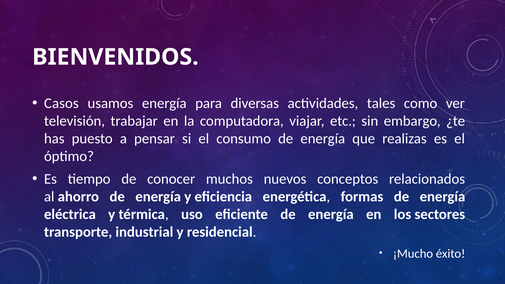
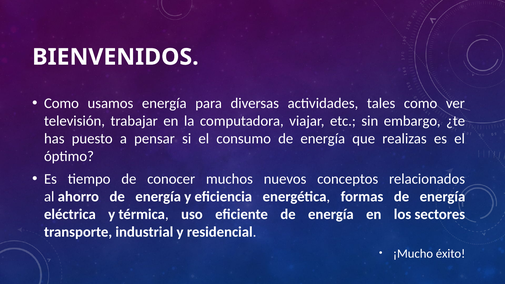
Casos: Casos -> Como (61, 103)
